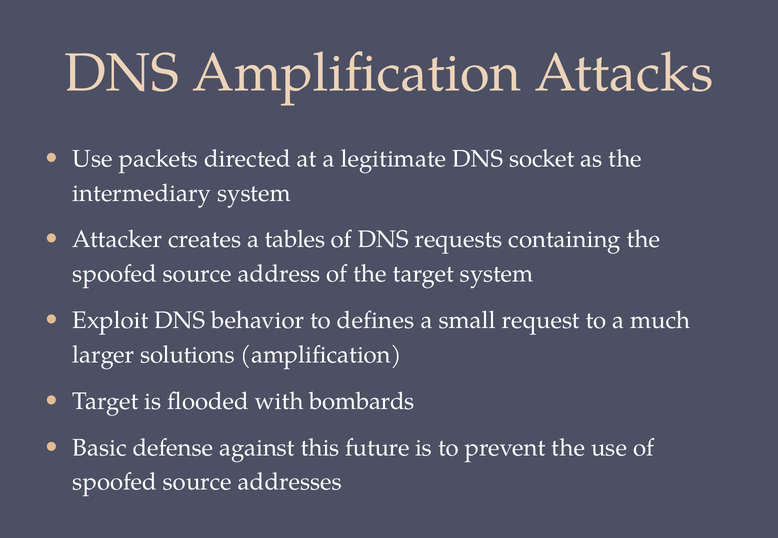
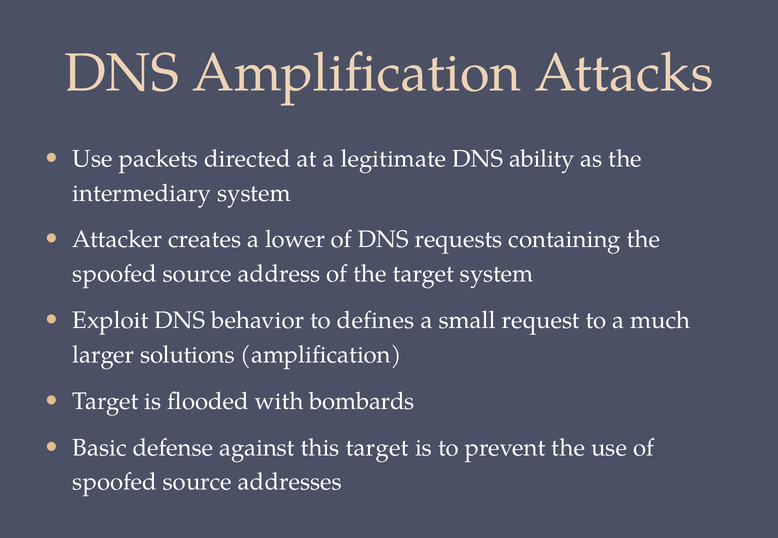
socket: socket -> ability (542, 159)
tables: tables -> lower (295, 240)
this future: future -> target (377, 448)
